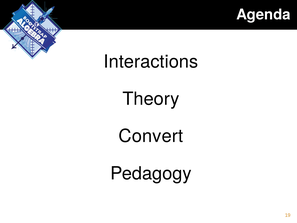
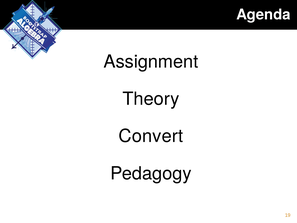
Interactions: Interactions -> Assignment (151, 62)
